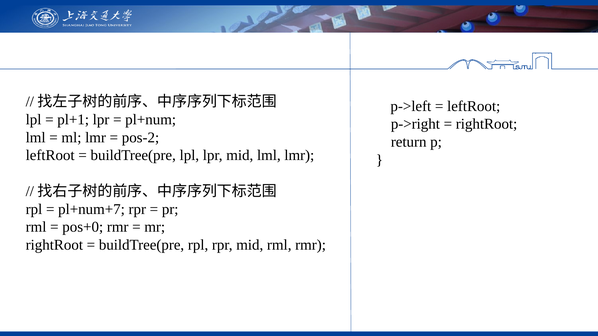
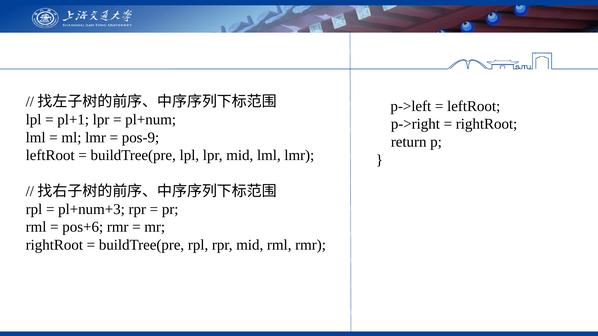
pos-2: pos-2 -> pos-9 (140, 138)
pl+num+7: pl+num+7 -> pl+num+3 (91, 209)
pos+0: pos+0 -> pos+6 (83, 227)
